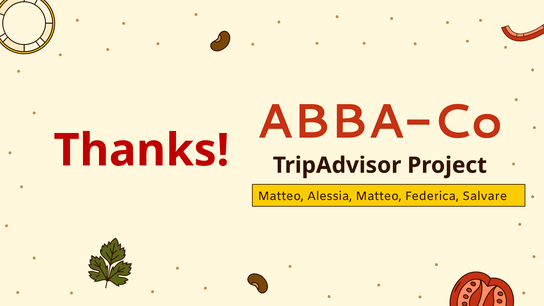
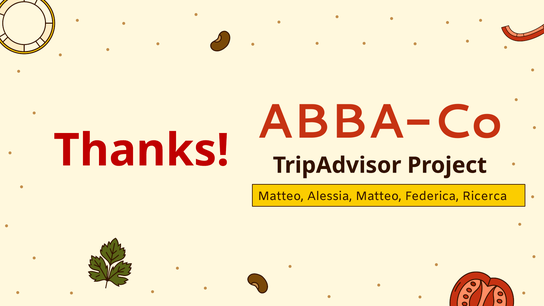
Salvare: Salvare -> Ricerca (485, 196)
